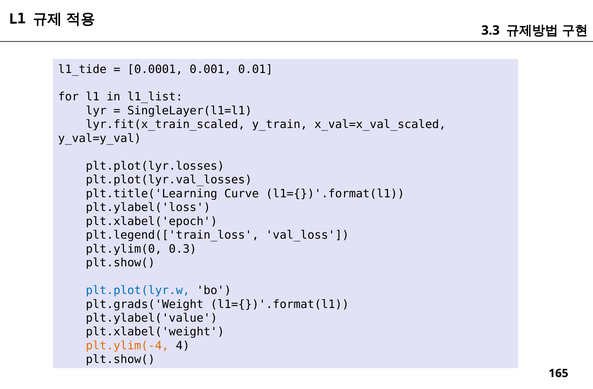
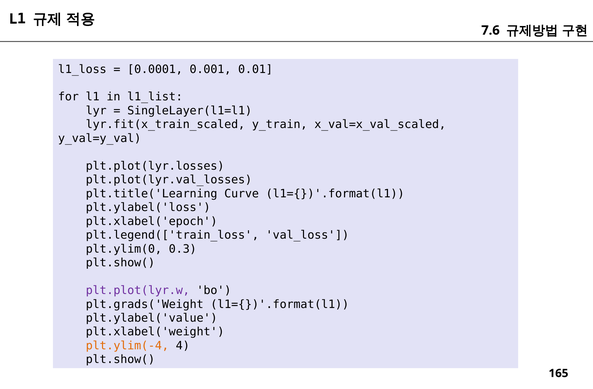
3.3: 3.3 -> 7.6 (490, 30)
l1_tide: l1_tide -> l1_loss (82, 69)
plt.plot(lyr.w colour: blue -> purple (138, 291)
